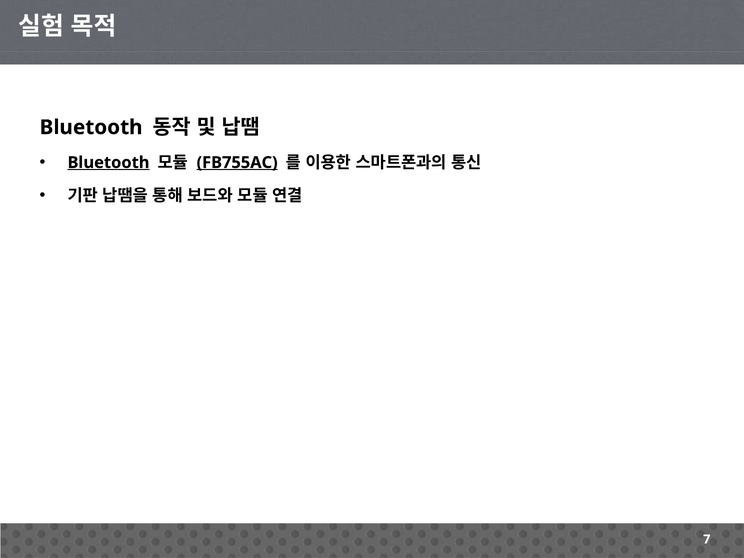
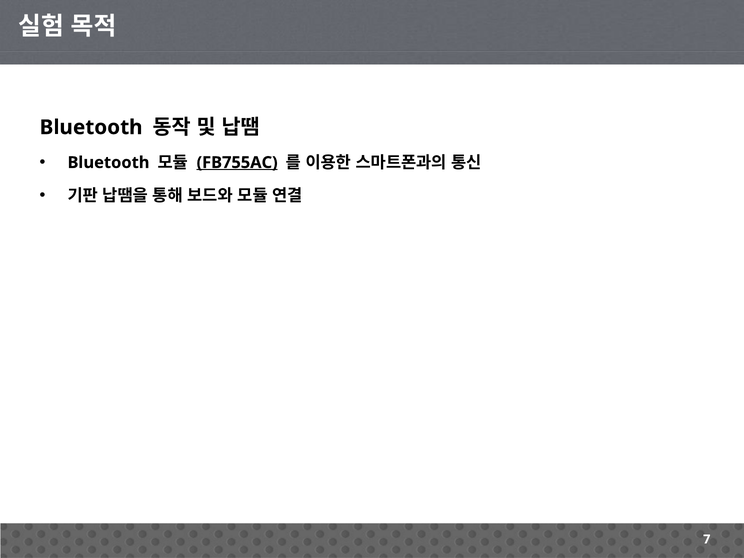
Bluetooth underline: present -> none (109, 163)
